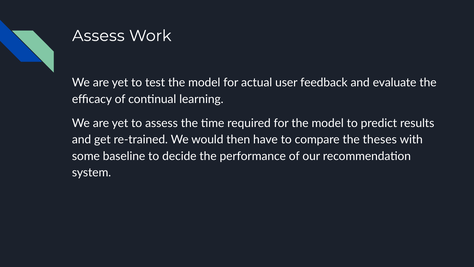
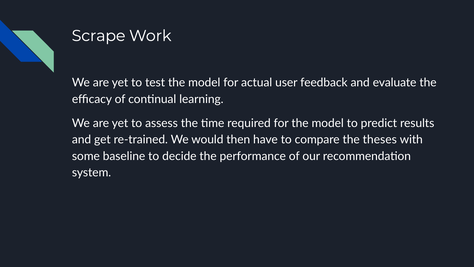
Assess: Assess -> Scrape (99, 36)
